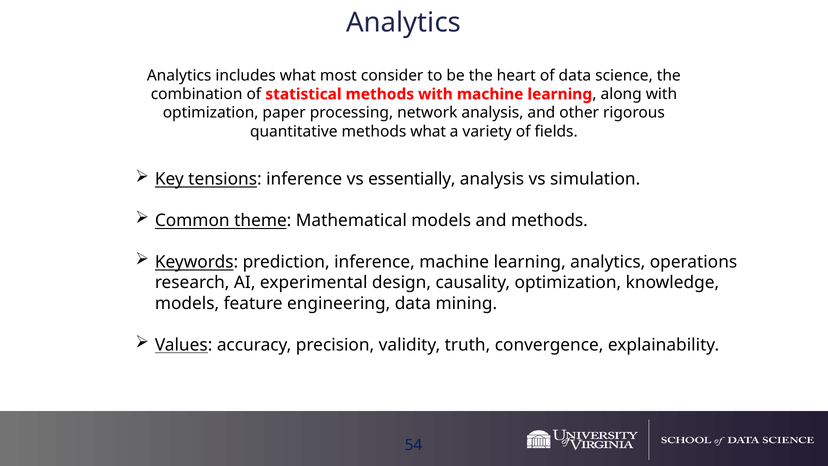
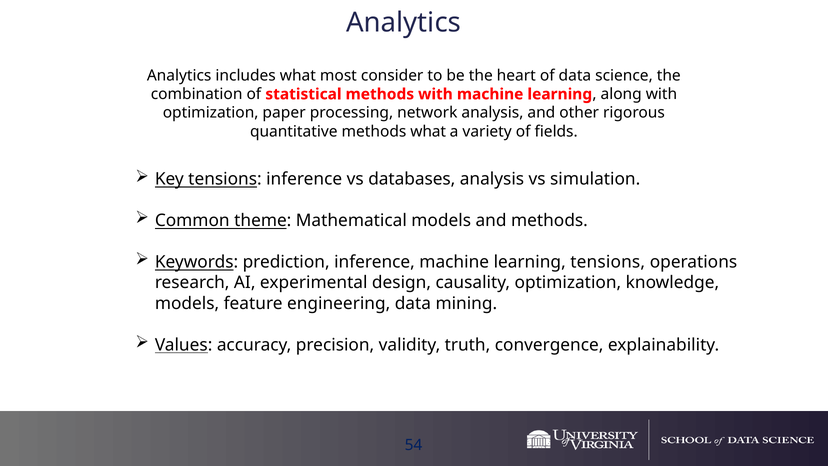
essentially: essentially -> databases (412, 179)
learning analytics: analytics -> tensions (608, 262)
